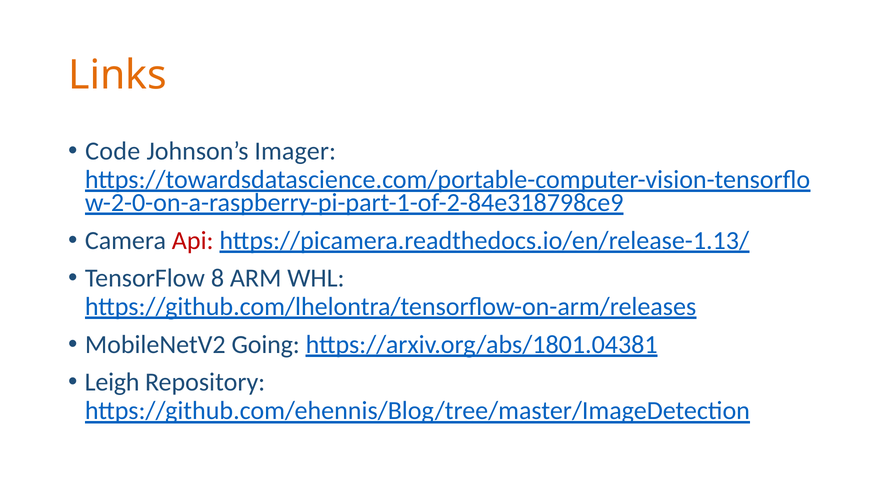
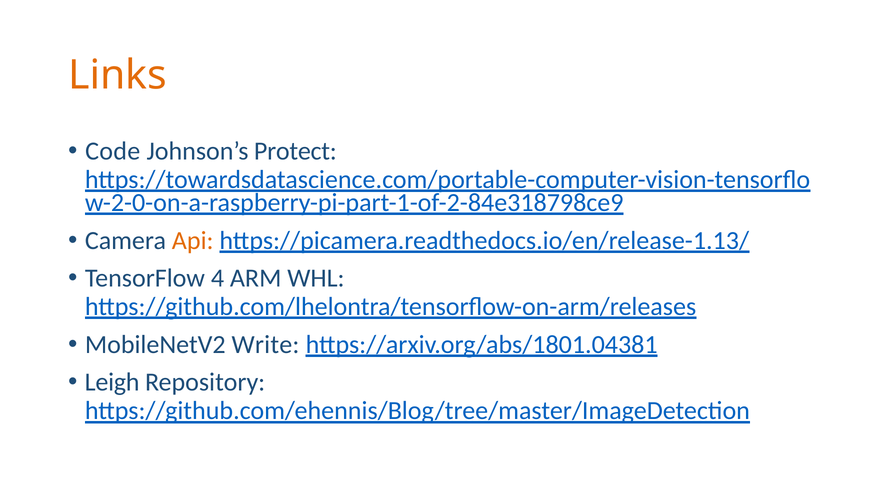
Imager: Imager -> Protect (295, 151)
Api colour: red -> orange (193, 241)
8: 8 -> 4 (217, 278)
Going: Going -> Write (265, 345)
